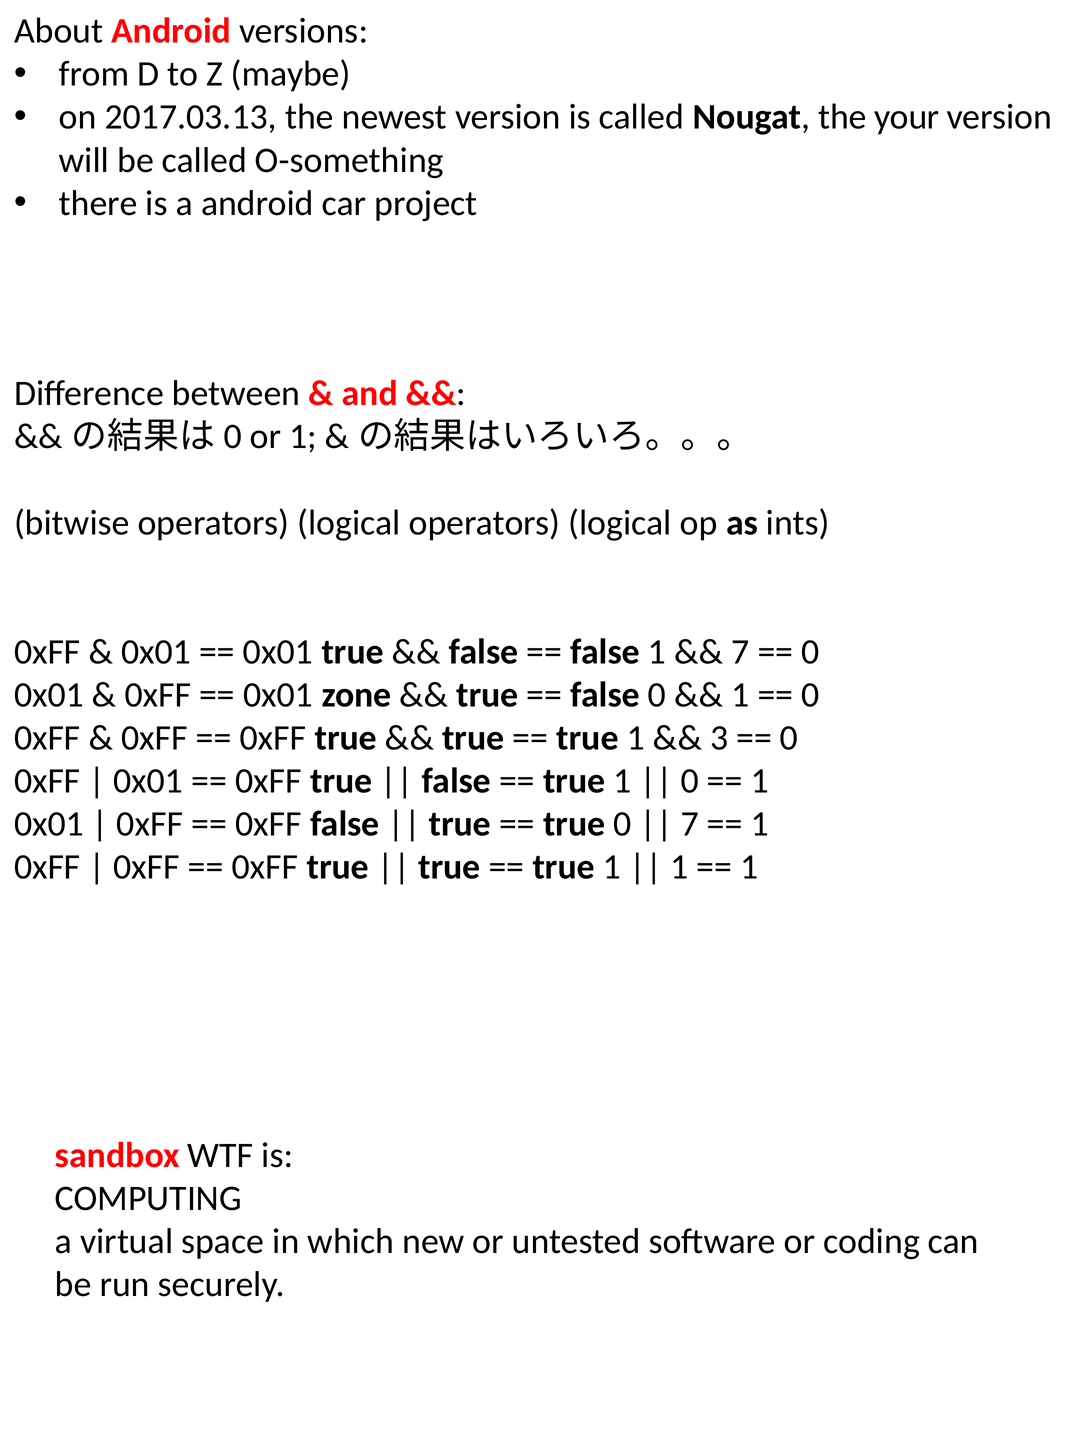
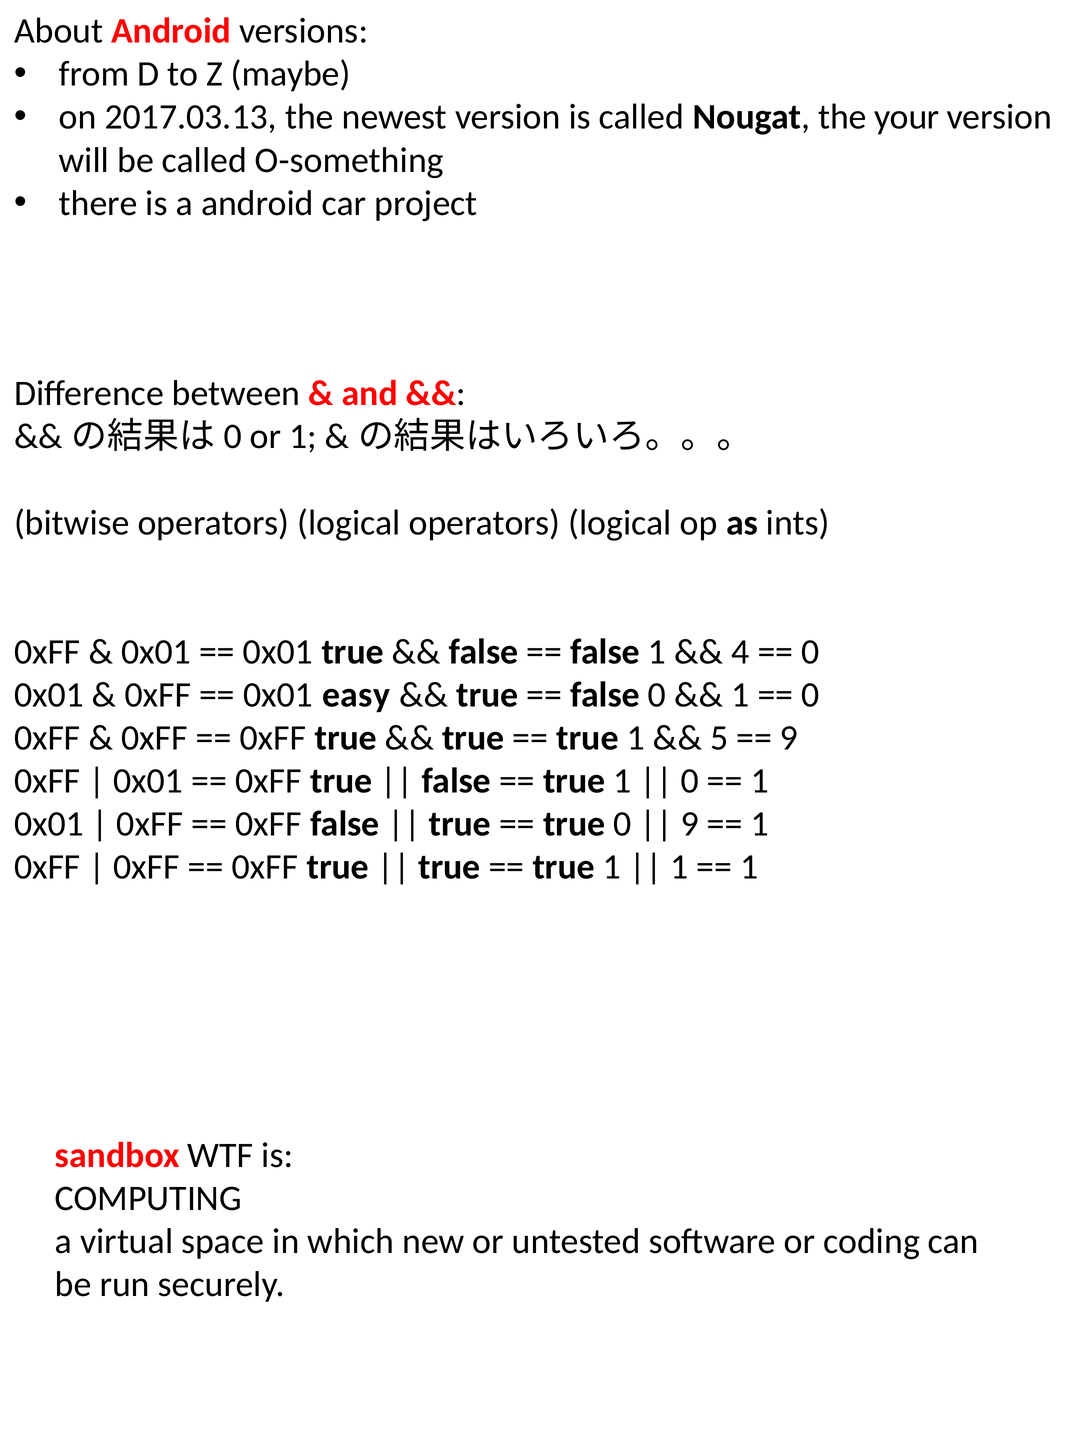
7: 7 -> 4 (740, 652)
zone: zone -> easy (356, 695)
3: 3 -> 5 (719, 738)
0: 0 -> 9 (789, 738)
7: 7 -> 9 (690, 824)
